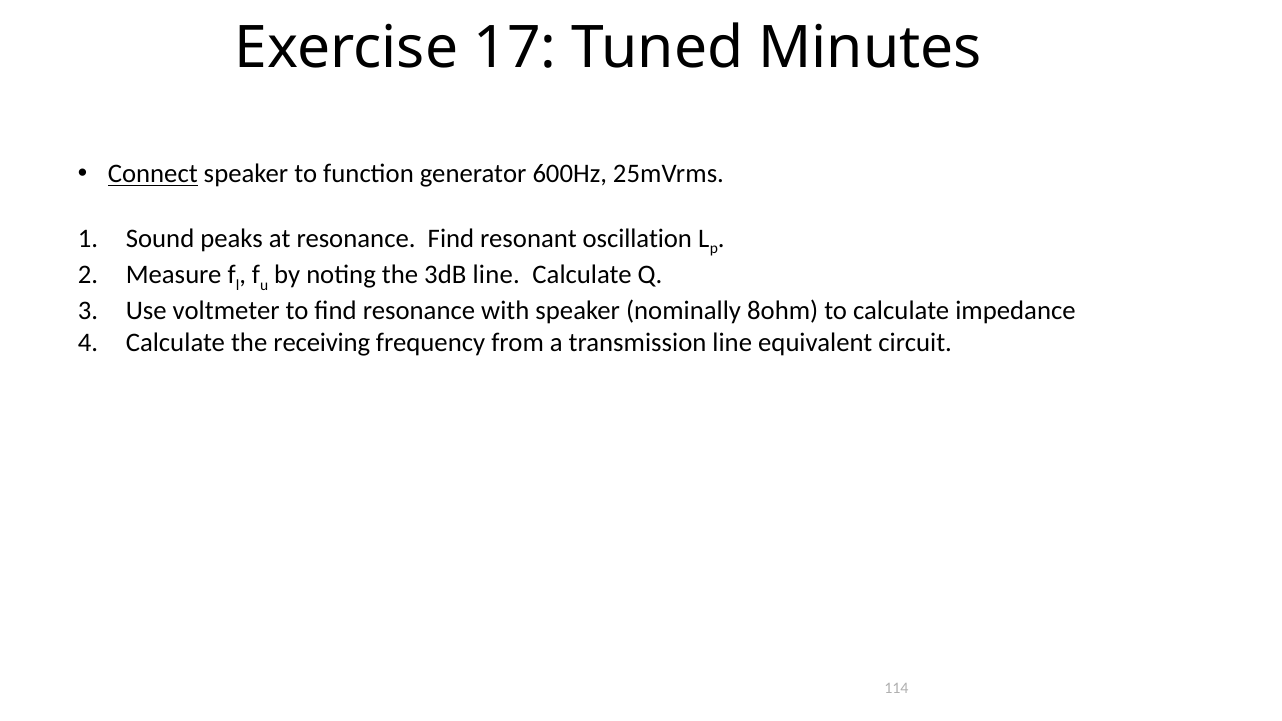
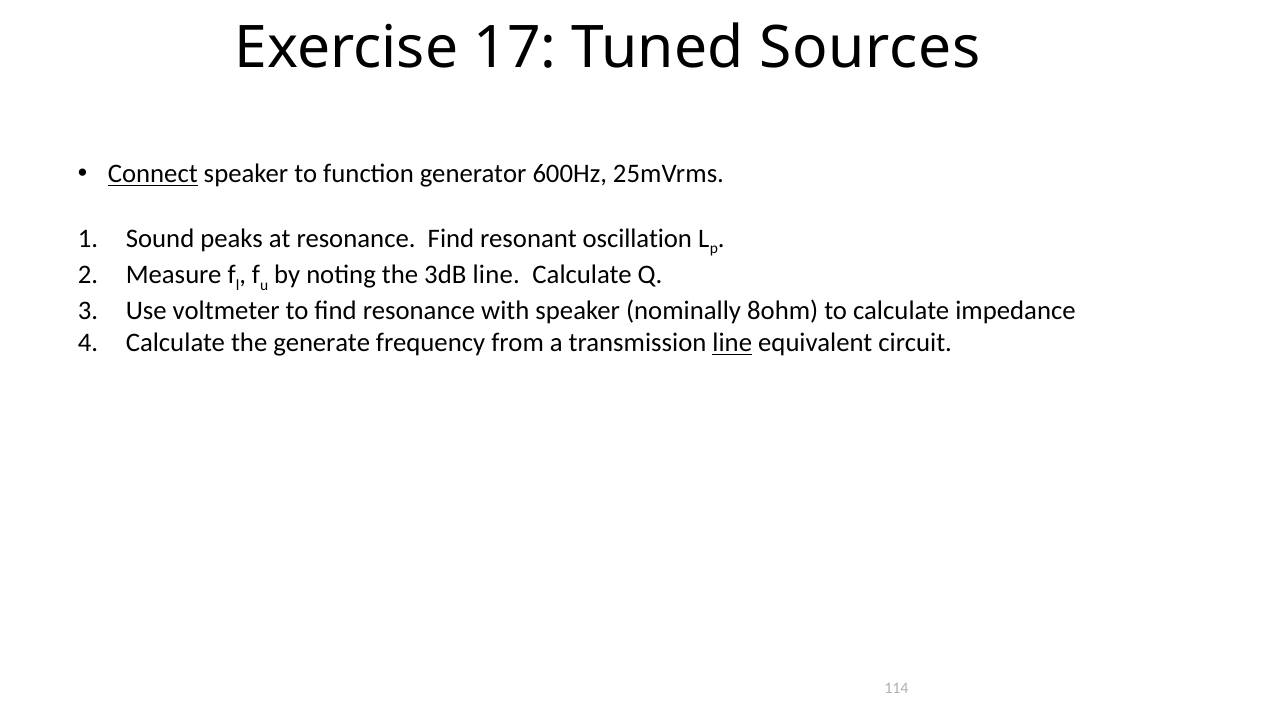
Minutes: Minutes -> Sources (870, 48)
receiving: receiving -> generate (322, 343)
line underline: none -> present (732, 343)
